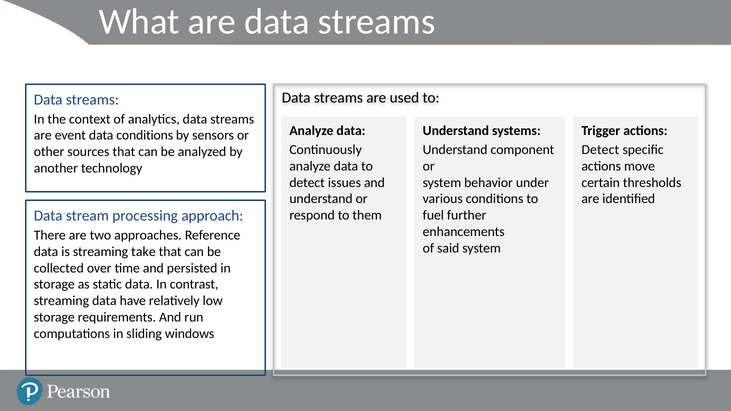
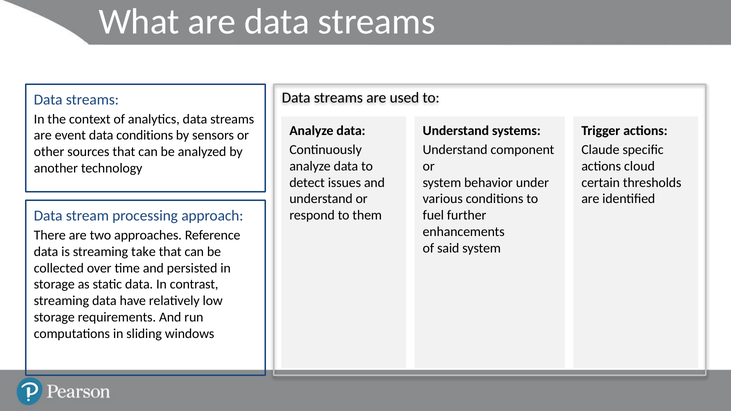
Detect: Detect -> Claude (600, 150)
move: move -> cloud (639, 166)
